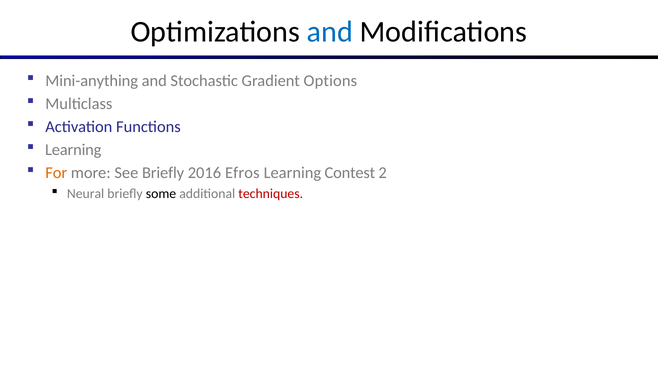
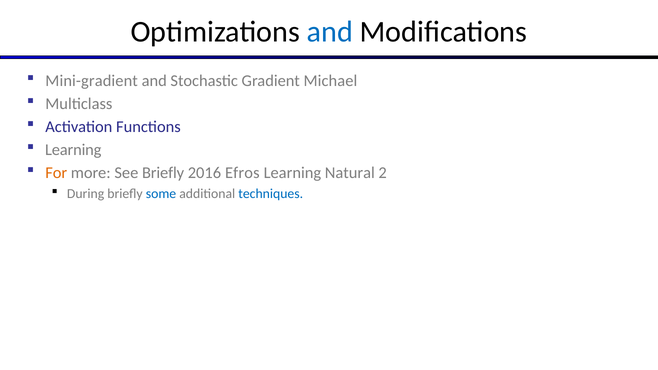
Mini-anything: Mini-anything -> Mini-gradient (92, 81)
Options: Options -> Michael (330, 81)
Contest: Contest -> Natural (350, 173)
Neural: Neural -> During (86, 194)
some colour: black -> blue (161, 194)
techniques colour: red -> blue (271, 194)
